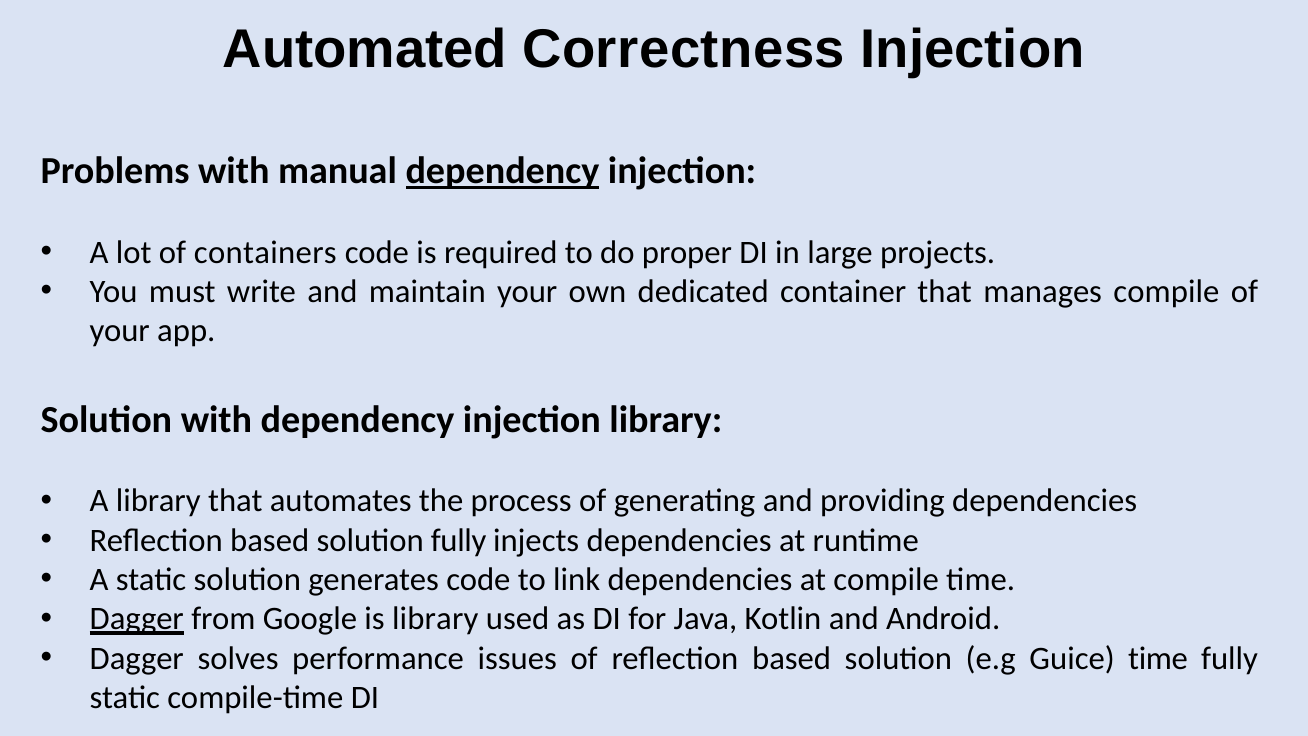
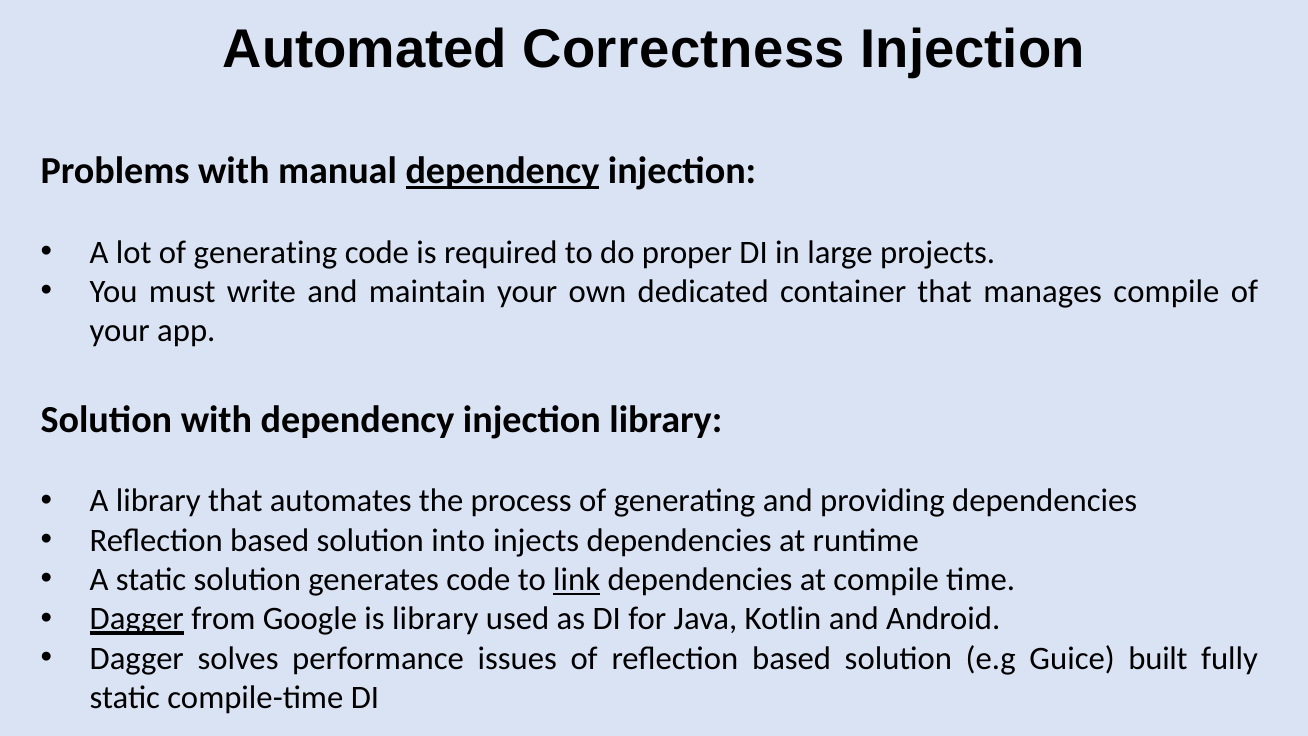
lot of containers: containers -> generating (265, 252)
solution fully: fully -> into (458, 540)
link underline: none -> present (577, 579)
Guice time: time -> built (1158, 659)
